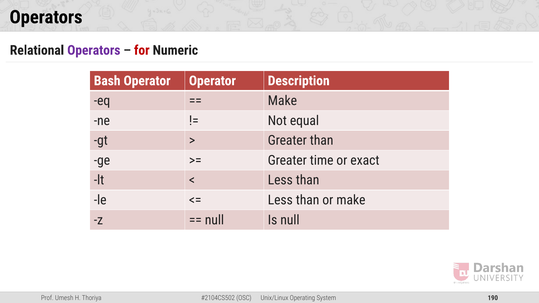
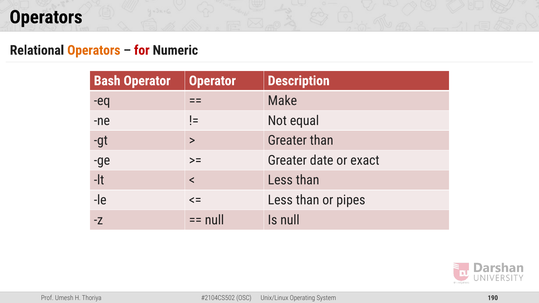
Operators colour: purple -> orange (94, 50)
time: time -> date (322, 160)
or make: make -> pipes (351, 200)
